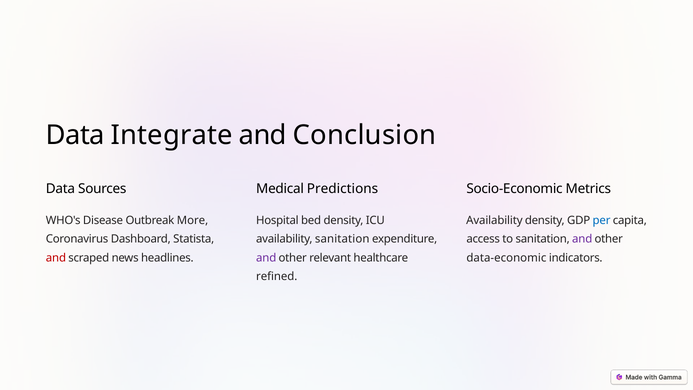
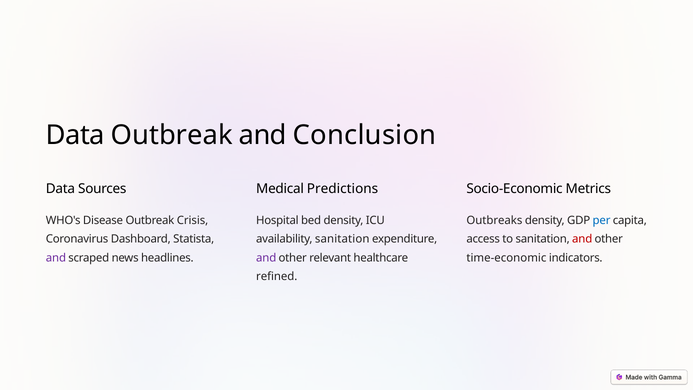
Data Integrate: Integrate -> Outbreak (172, 135)
More: More -> Crisis (193, 220)
Availability: Availability -> Outbreaks (494, 220)
and colour: purple -> red (582, 239)
and colour: red -> purple (56, 258)
data-economic: data-economic -> time-economic (506, 258)
